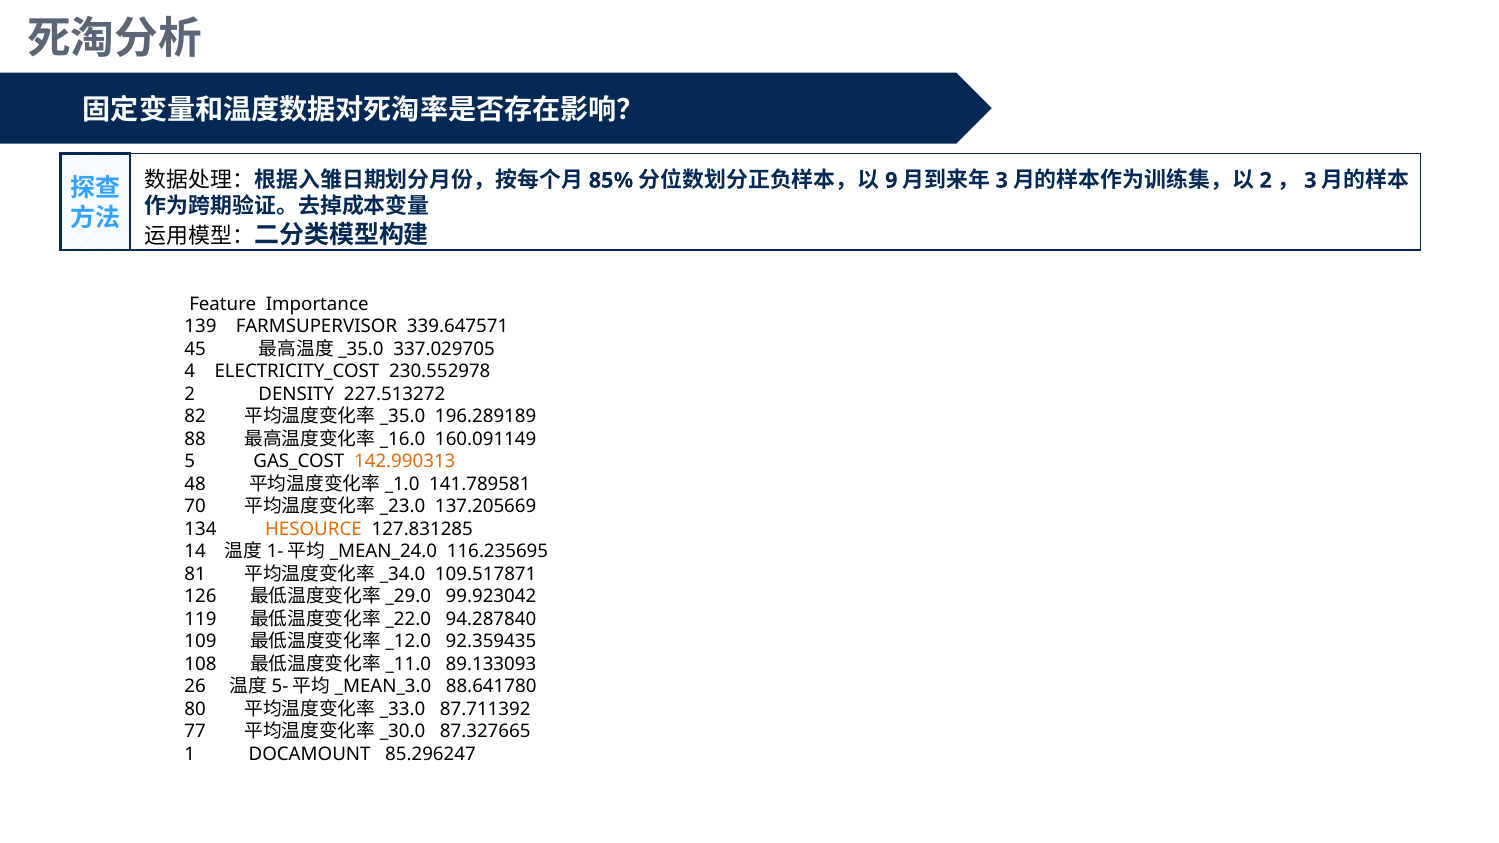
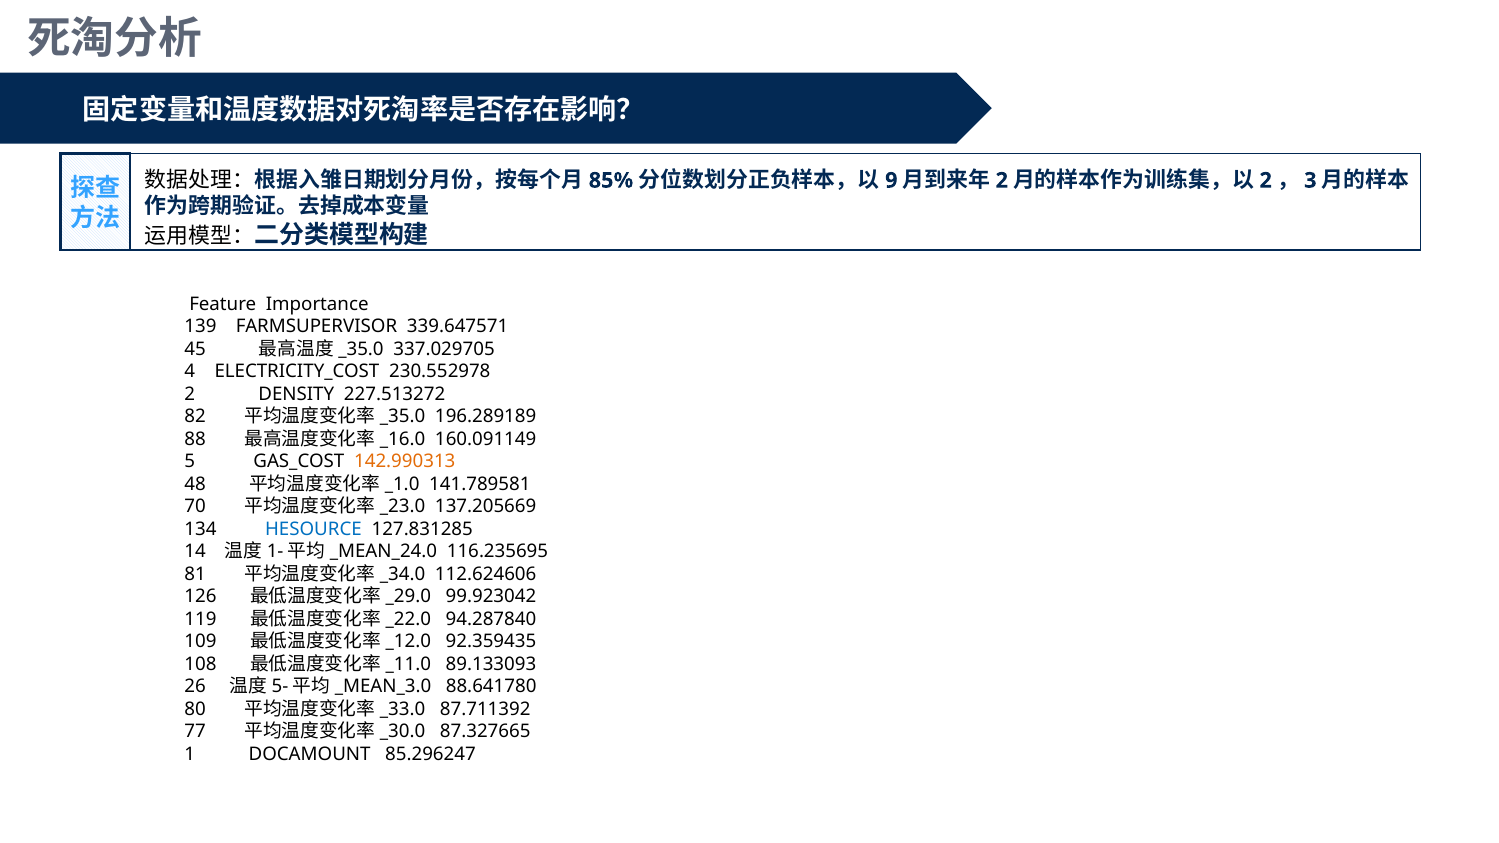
3: 3 -> 2 (1002, 180)
HESOURCE colour: orange -> blue (313, 529)
109.517871: 109.517871 -> 112.624606 (486, 574)
